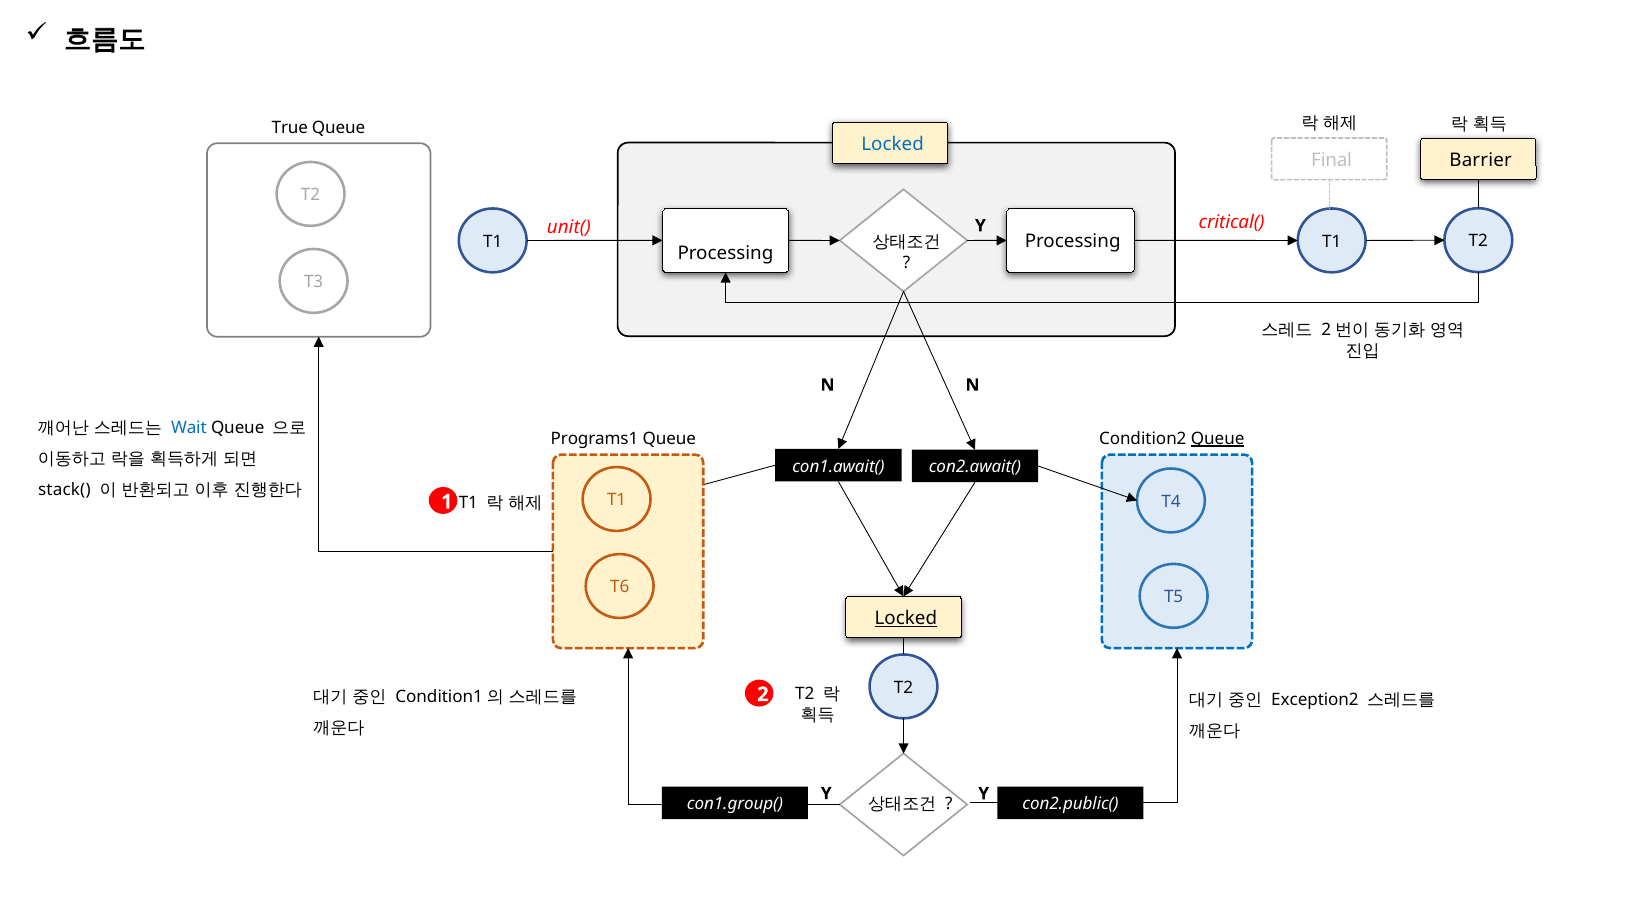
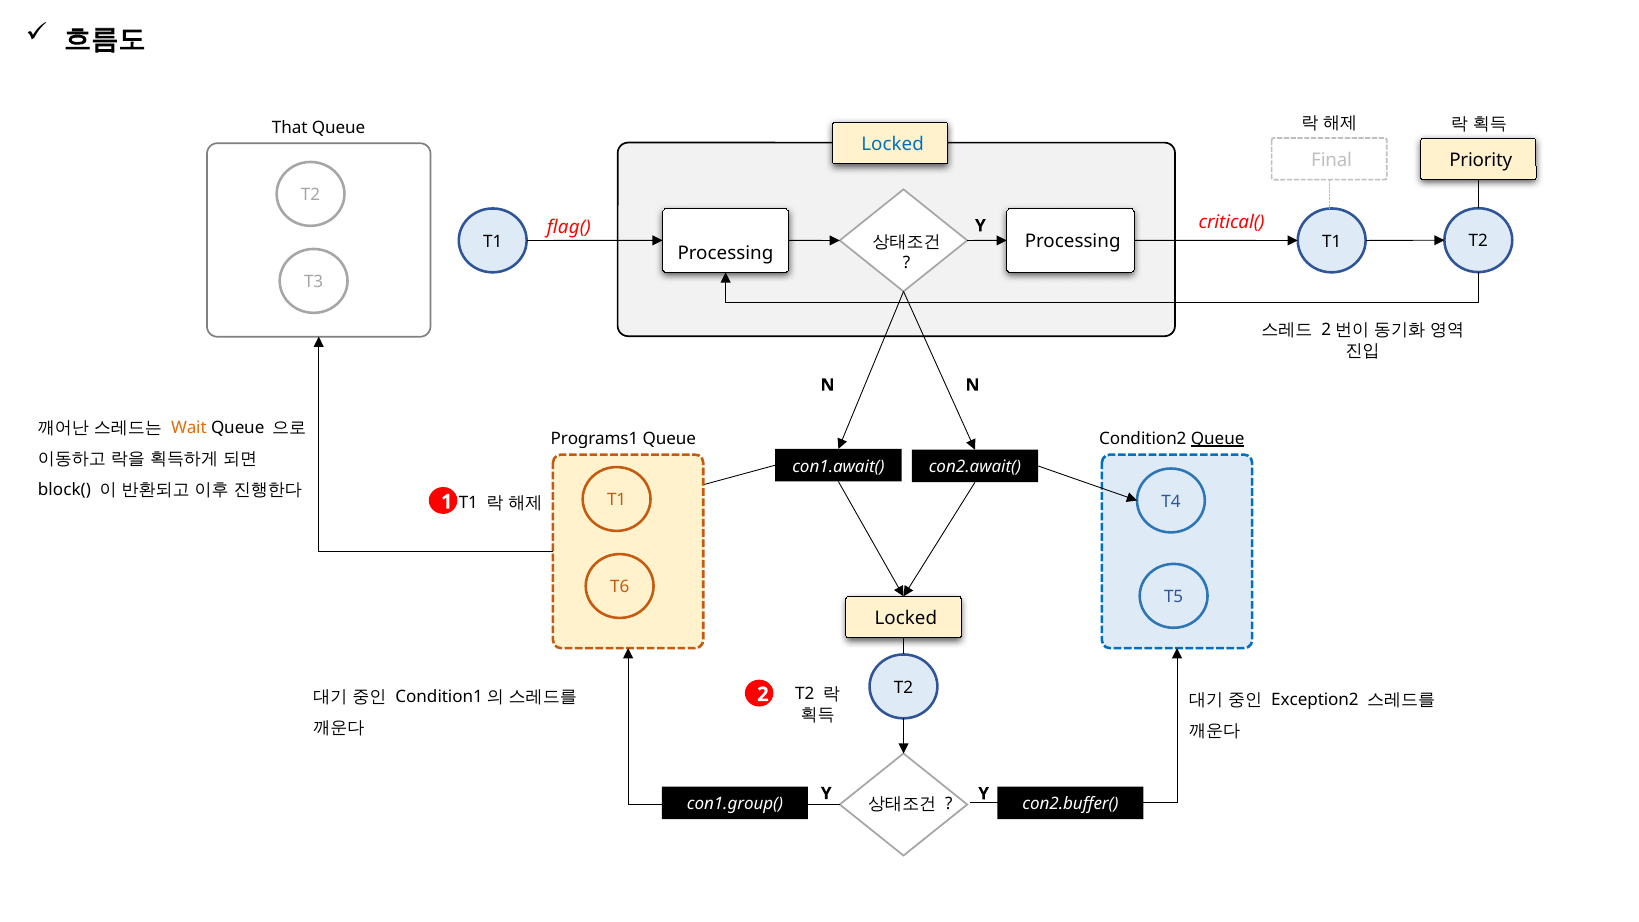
True: True -> That (290, 127)
Barrier: Barrier -> Priority (1481, 160)
unit(: unit( -> flag( (569, 227)
Wait colour: blue -> orange (189, 428)
stack(: stack( -> block( (64, 489)
Locked underline: present -> none (906, 618)
con2.public(: con2.public( -> con2.buffer( (1070, 804)
